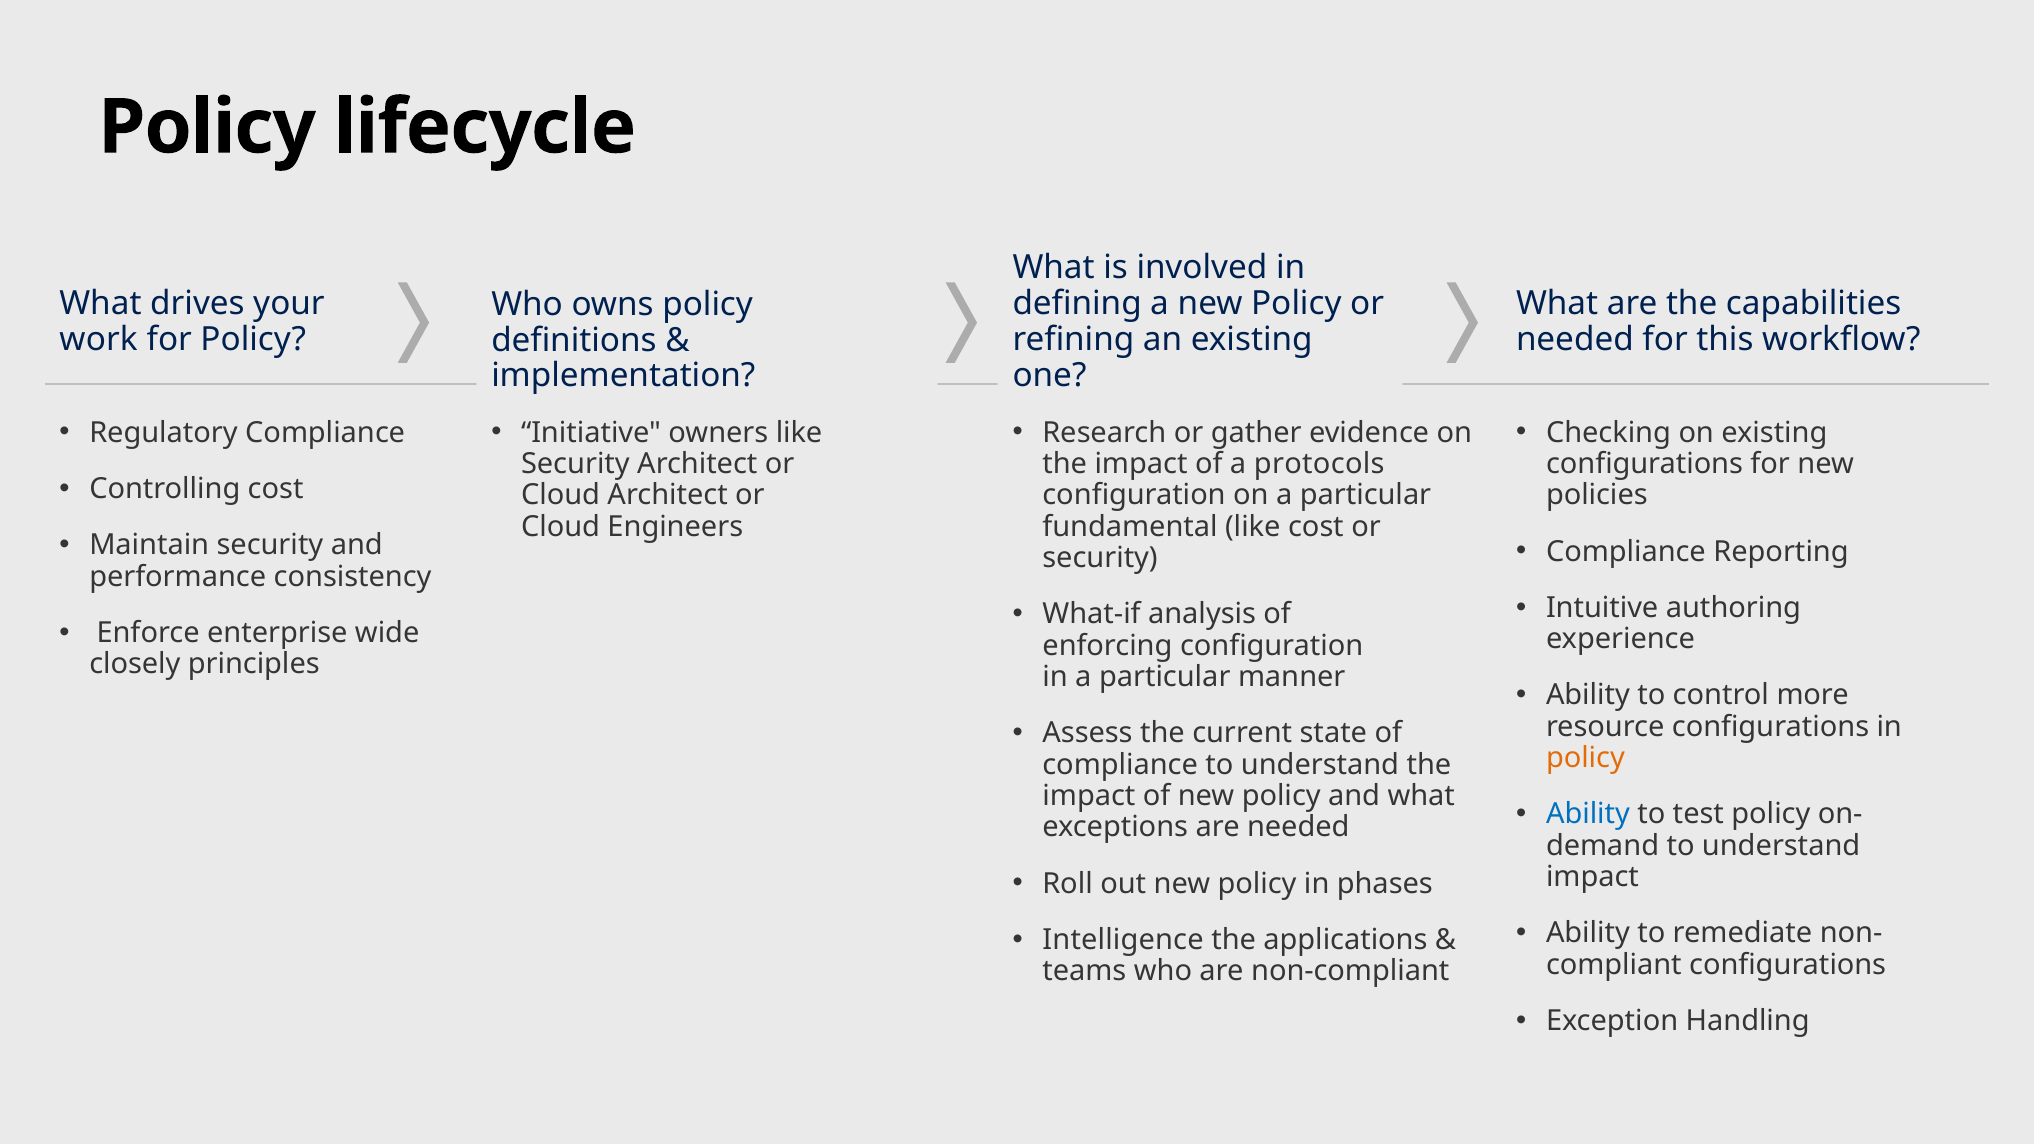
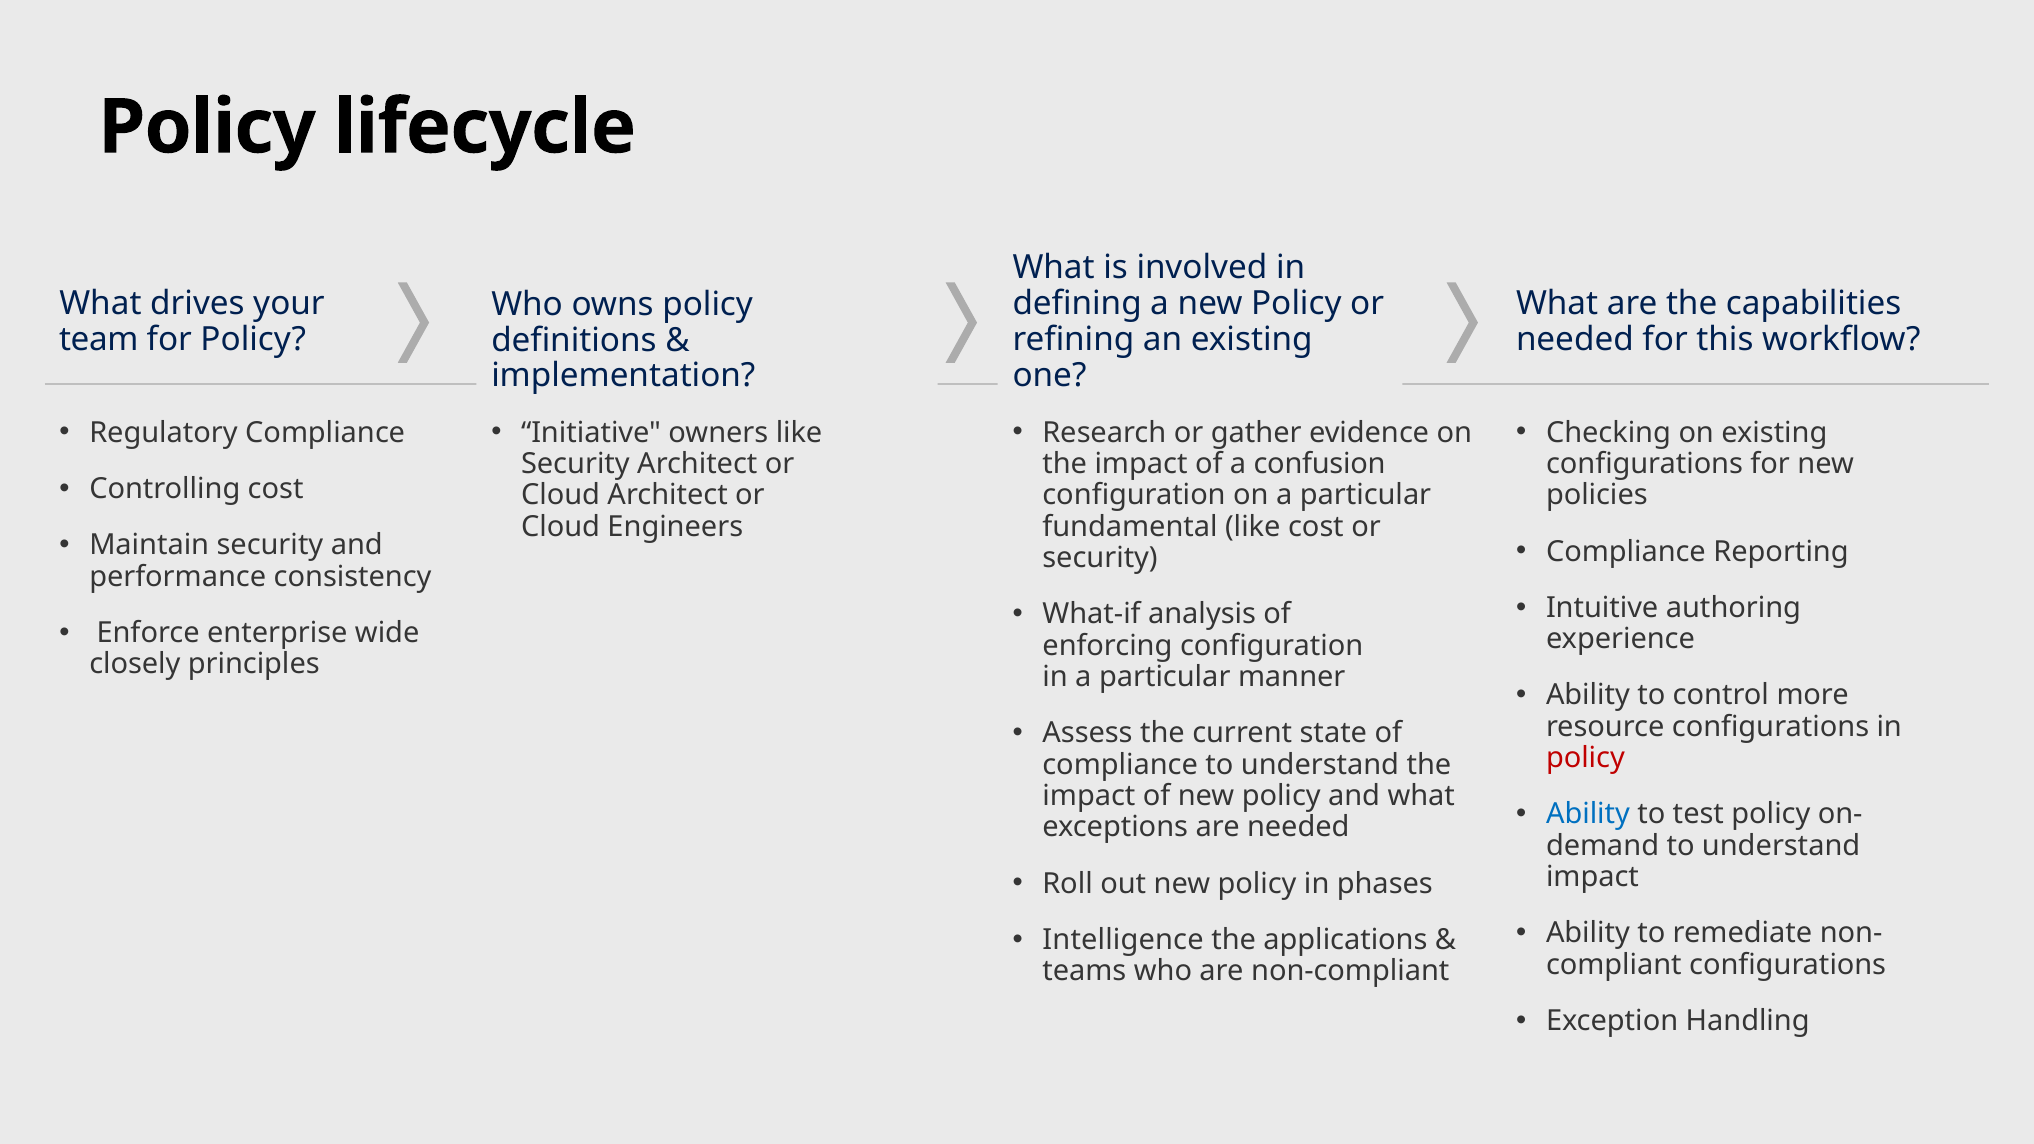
work: work -> team (99, 340)
protocols: protocols -> confusion (1320, 464)
policy colour: orange -> red (1585, 758)
